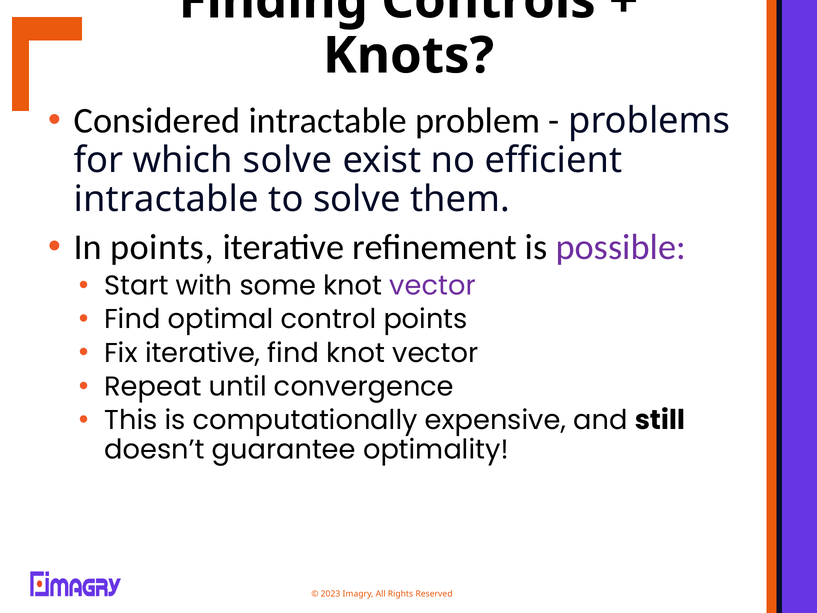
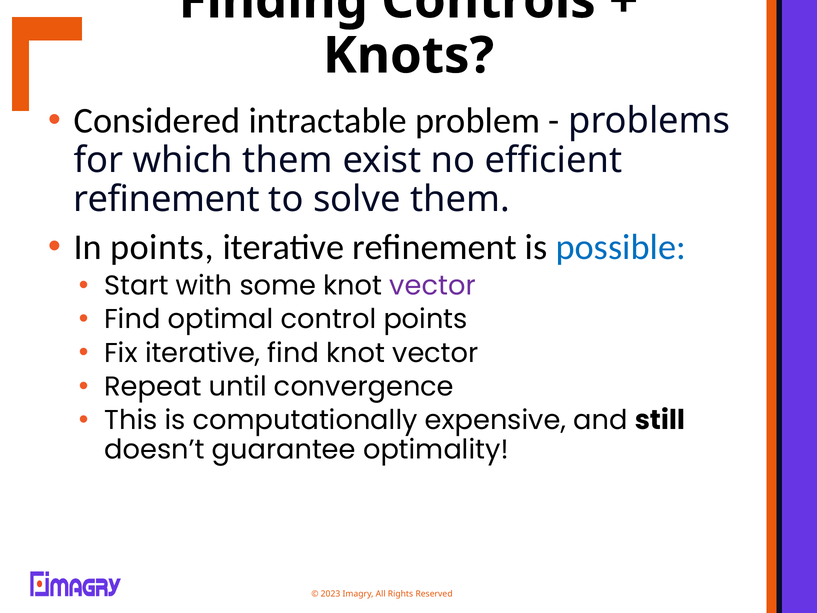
which solve: solve -> them (288, 160)
intractable: intractable -> refinement (167, 199)
possible colour: purple -> blue (621, 247)
